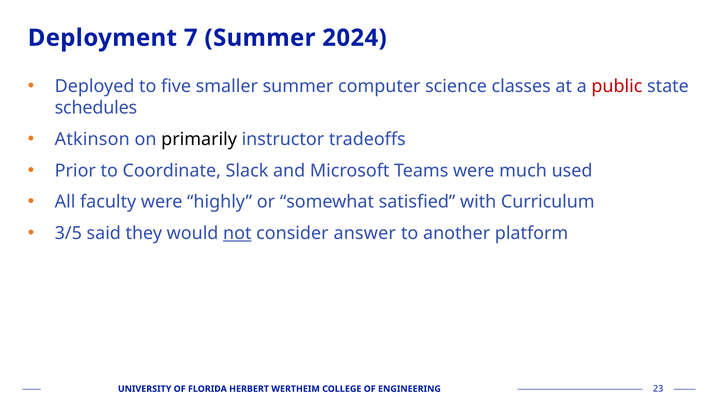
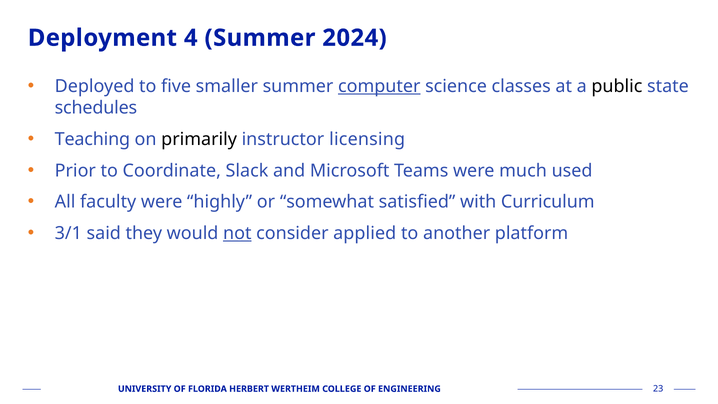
7: 7 -> 4 (191, 38)
computer underline: none -> present (379, 86)
public colour: red -> black (617, 86)
Atkinson: Atkinson -> Teaching (92, 139)
tradeoffs: tradeoffs -> licensing (367, 139)
3/5: 3/5 -> 3/1 (68, 233)
answer: answer -> applied (365, 233)
